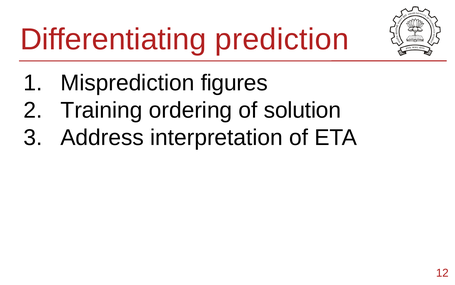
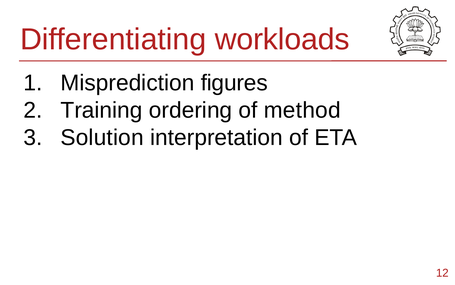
prediction: prediction -> workloads (282, 39)
solution: solution -> method (302, 110)
Address: Address -> Solution (102, 137)
